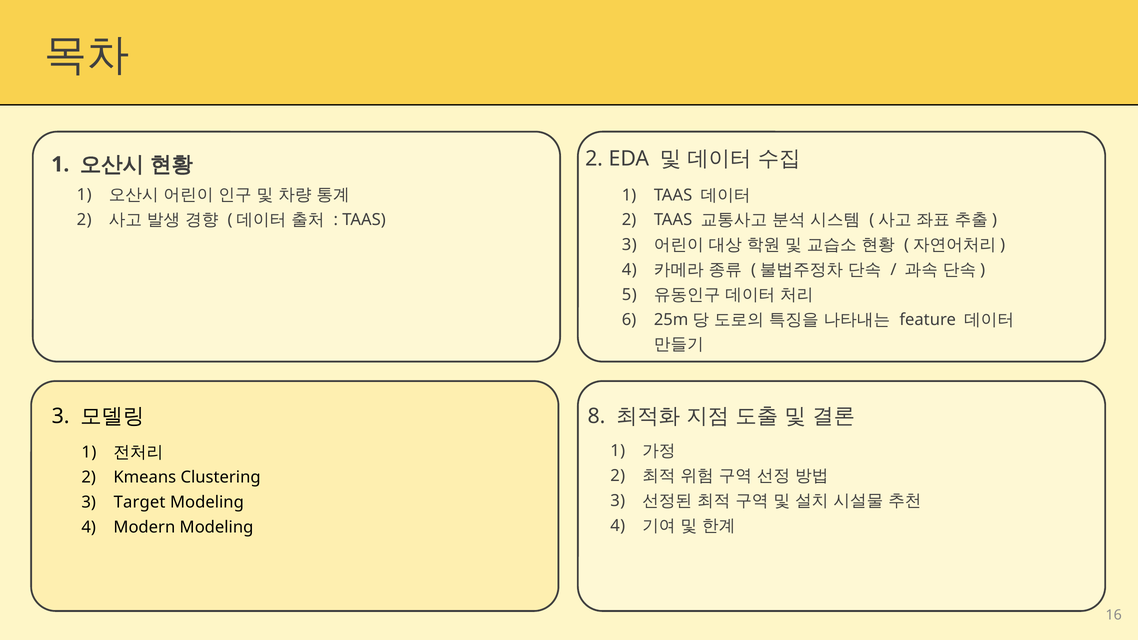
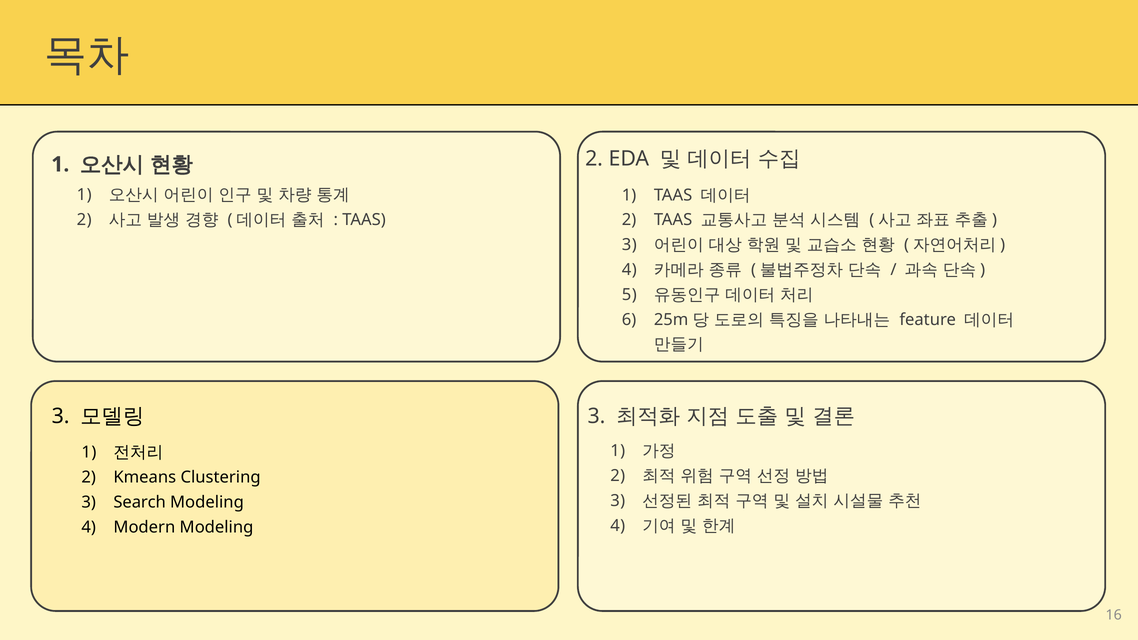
8: 8 -> 3 (597, 416)
Target: Target -> Search (140, 502)
